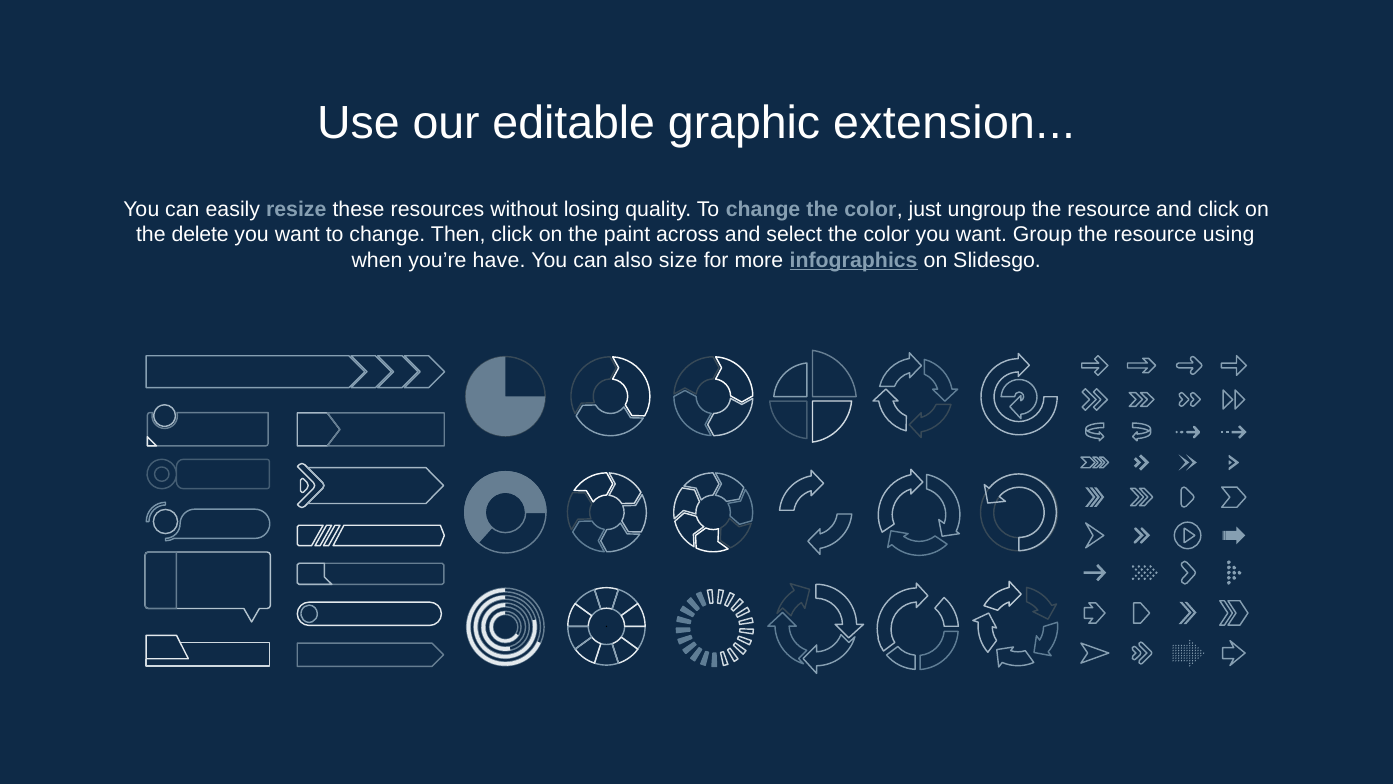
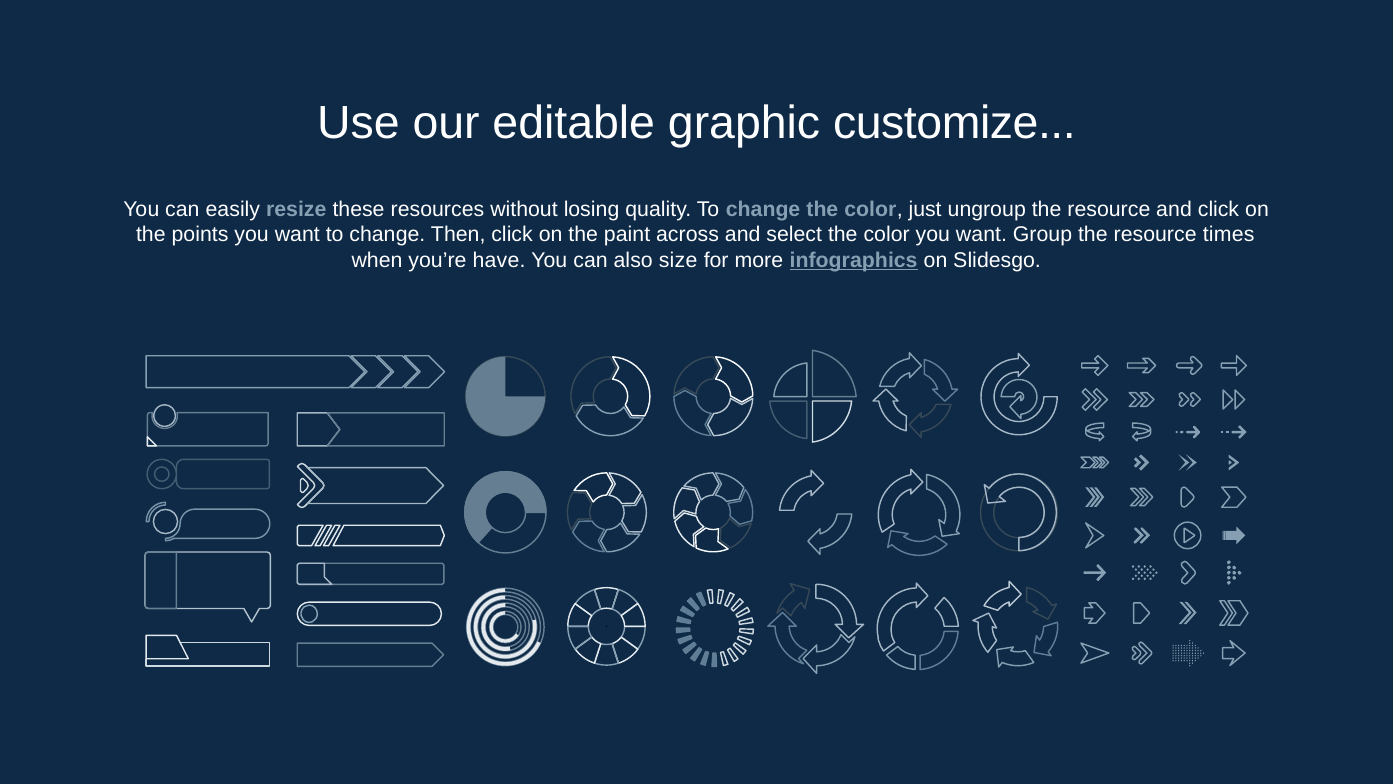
extension: extension -> customize (954, 123)
delete: delete -> points (200, 235)
using: using -> times (1229, 235)
